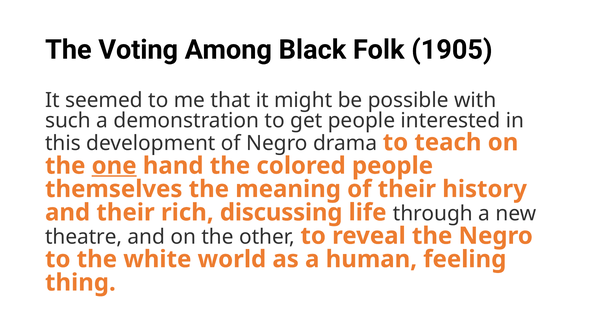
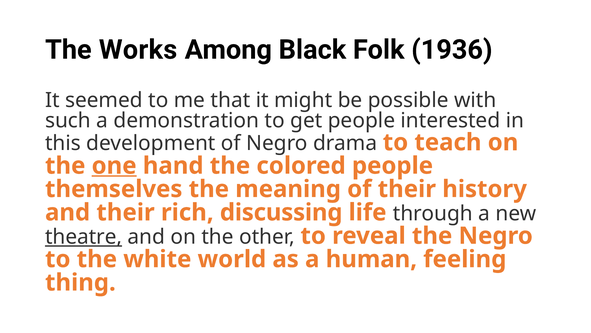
Voting: Voting -> Works (138, 50)
1905: 1905 -> 1936 (452, 50)
theatre underline: none -> present (84, 236)
